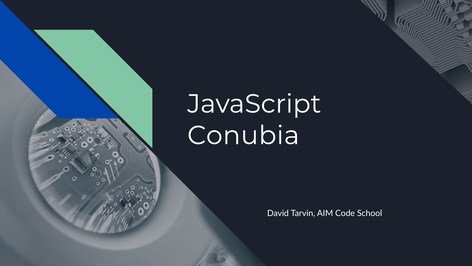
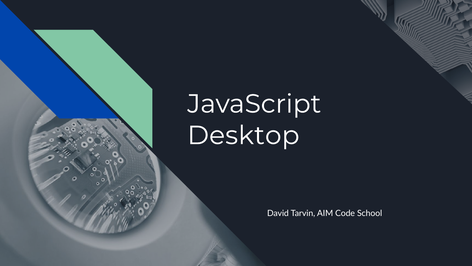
Conubia: Conubia -> Desktop (243, 135)
